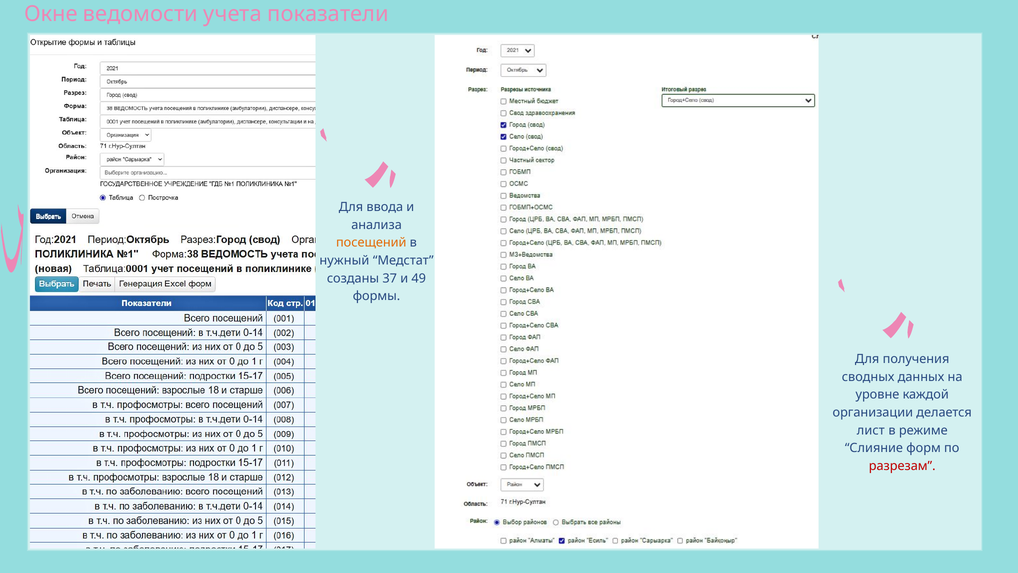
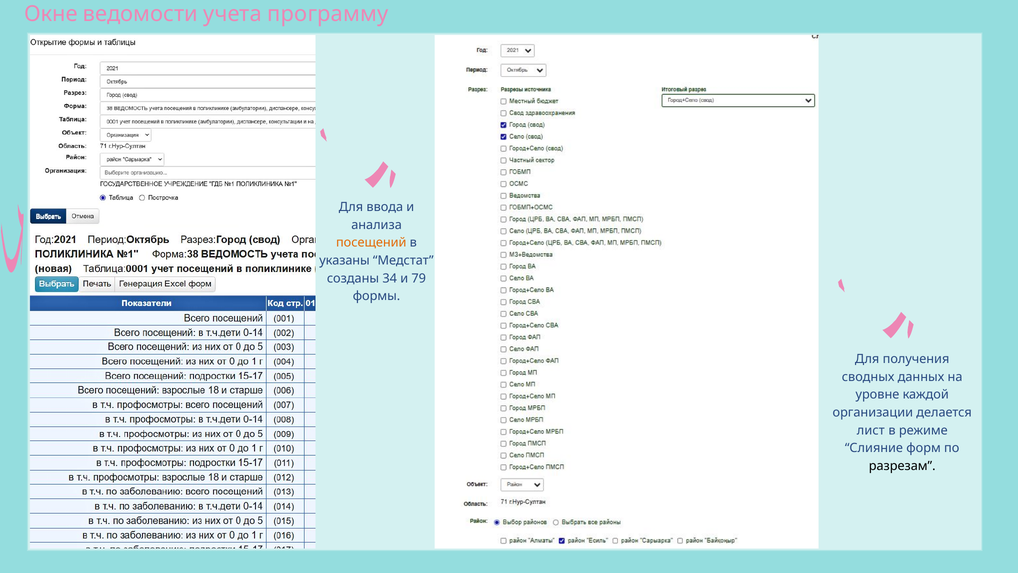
показатели: показатели -> программу (328, 14)
нужный: нужный -> указаны (345, 260)
37: 37 -> 34 (390, 278)
49: 49 -> 79 (419, 278)
разрезам colour: red -> black (902, 466)
